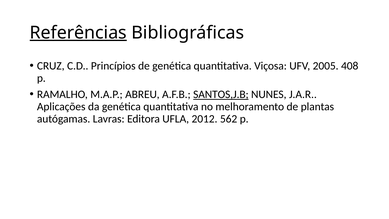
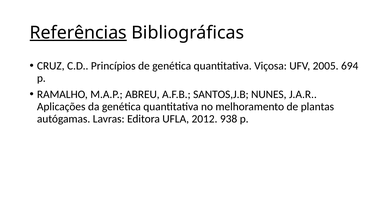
408: 408 -> 694 (350, 66)
SANTOS,J.B underline: present -> none (221, 94)
562: 562 -> 938 (229, 119)
